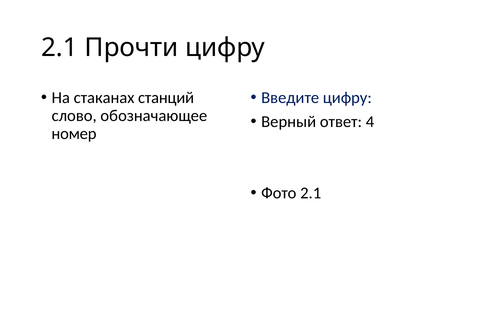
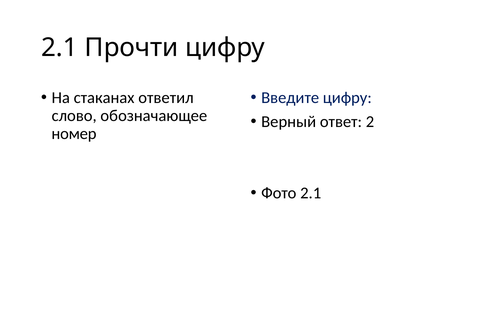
станций: станций -> ответил (166, 98)
4: 4 -> 2 (370, 122)
